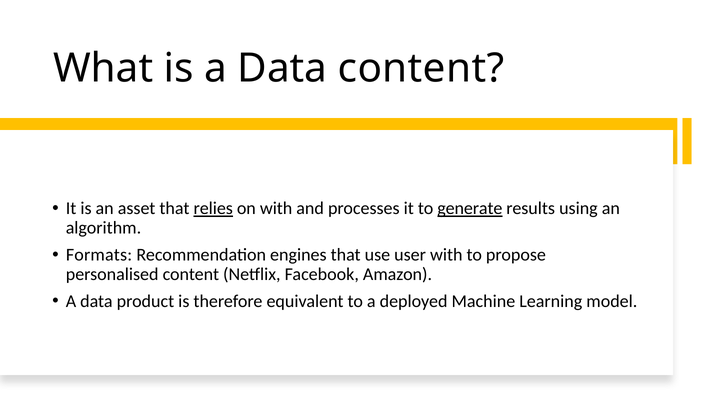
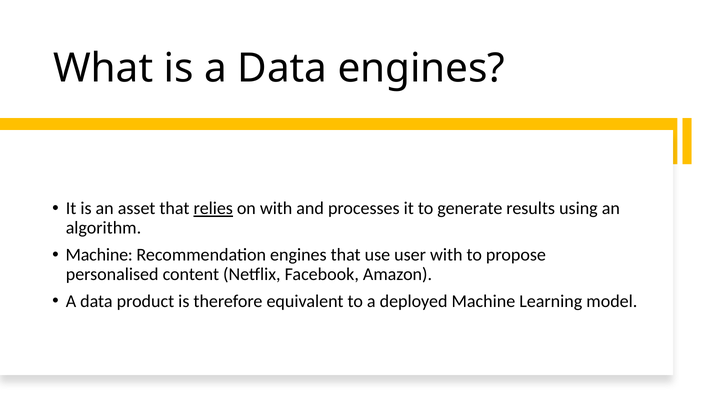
Data content: content -> engines (421, 68)
generate underline: present -> none (470, 209)
Formats: Formats -> Machine (99, 255)
